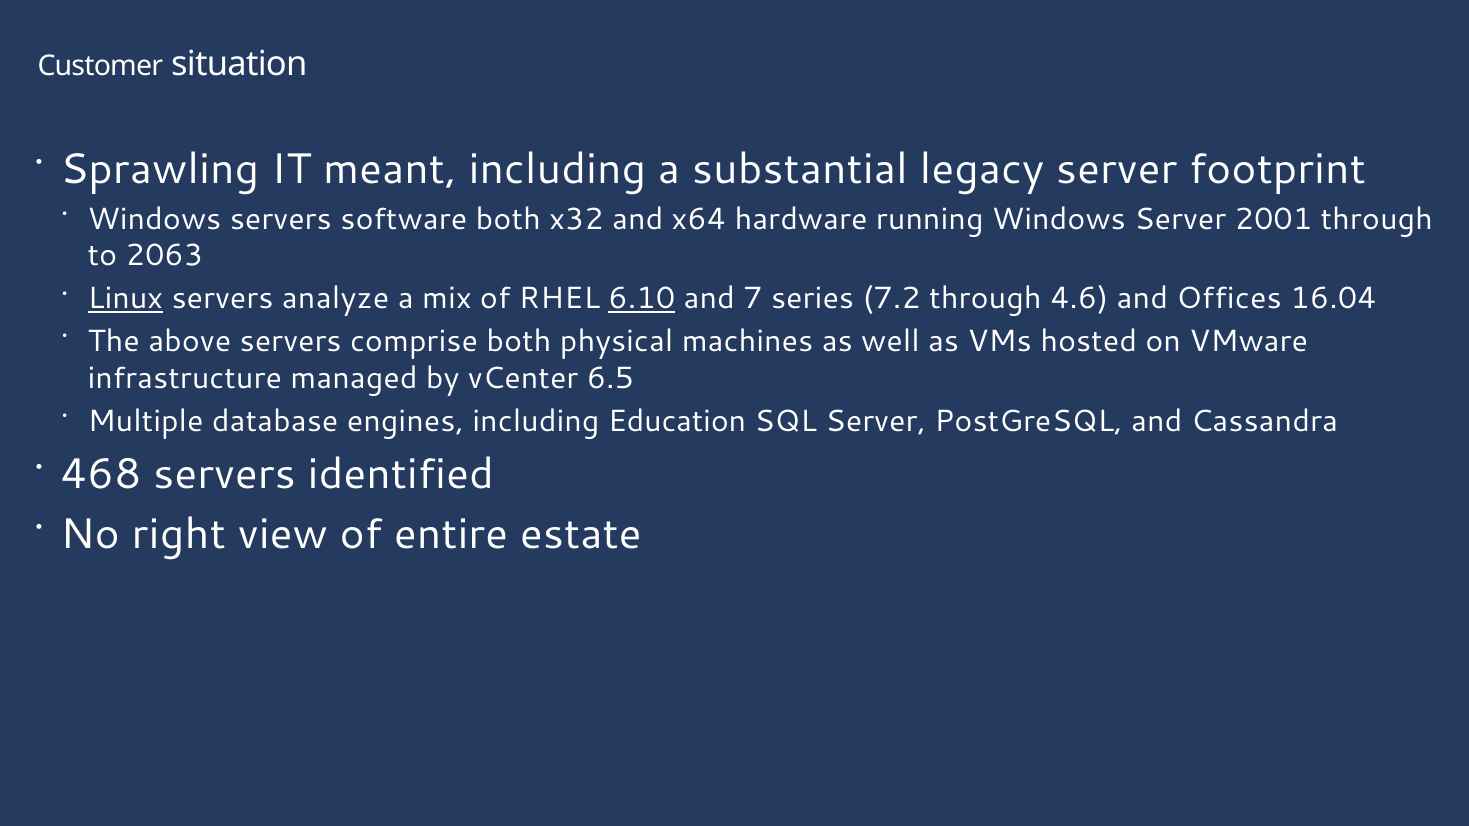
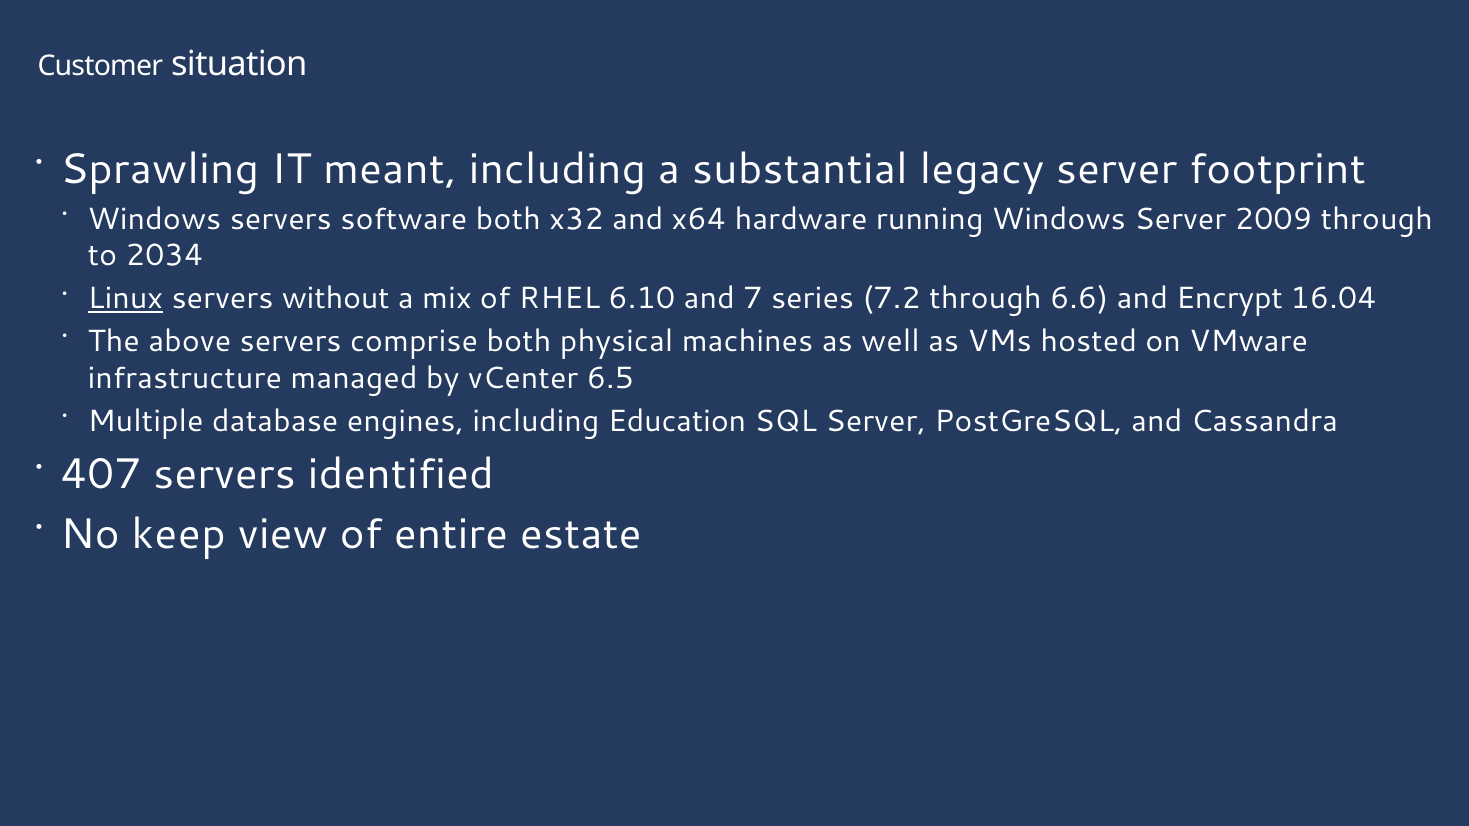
2001: 2001 -> 2009 (1273, 219)
2063: 2063 -> 2034 (164, 256)
analyze: analyze -> without (336, 299)
6.10 underline: present -> none (642, 299)
4.6: 4.6 -> 6.6 (1079, 299)
Offices: Offices -> Encrypt (1229, 299)
468: 468 -> 407 (101, 475)
right: right -> keep (179, 535)
